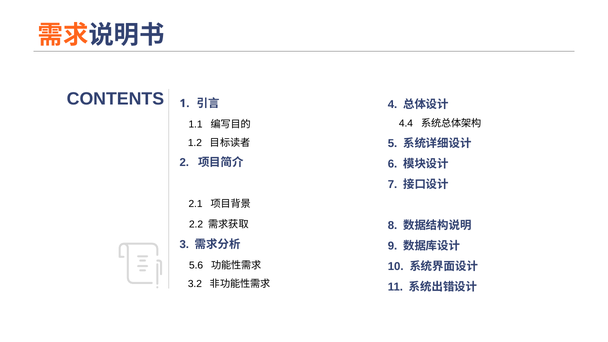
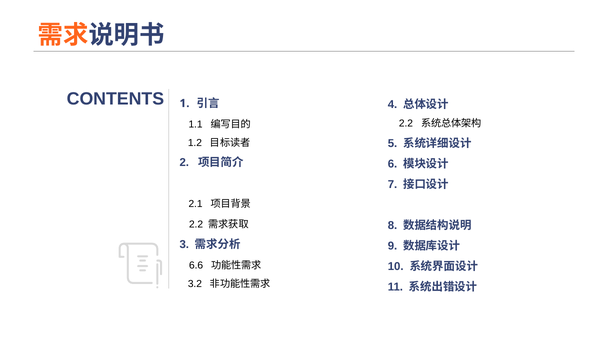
4.4: 4.4 -> 2.2 (406, 124)
5.6: 5.6 -> 6.6 (196, 266)
